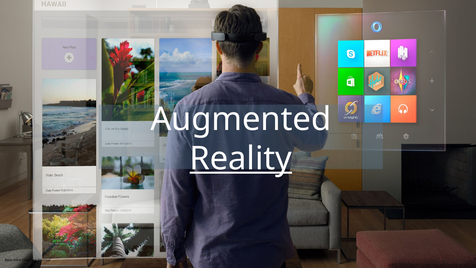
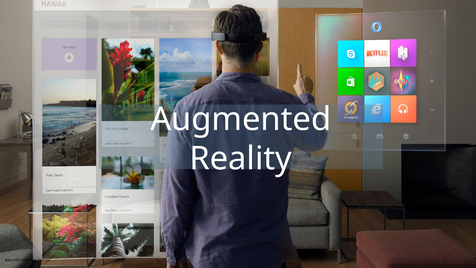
Reality underline: present -> none (241, 159)
